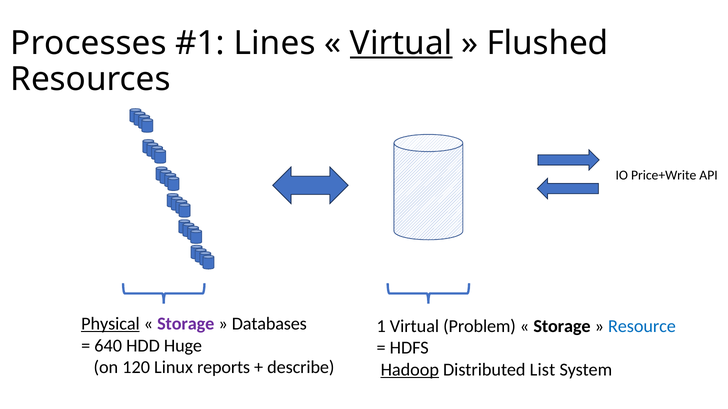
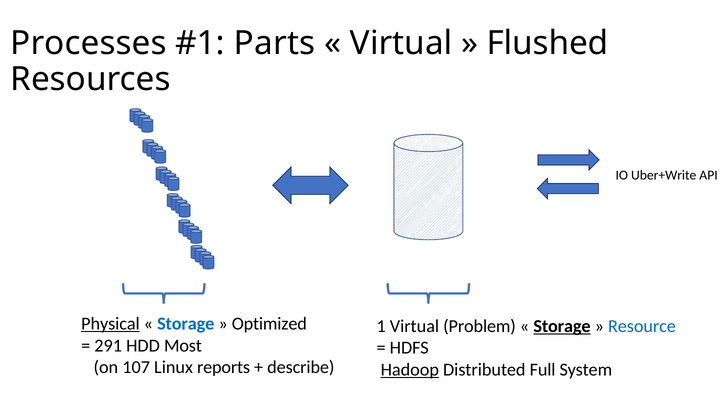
Lines: Lines -> Parts (274, 43)
Virtual underline: present -> none (401, 43)
Price+Write: Price+Write -> Uber+Write (664, 175)
Storage colour: purple -> blue (186, 324)
Databases: Databases -> Optimized (269, 324)
Storage underline: none -> present (562, 326)
640: 640 -> 291 (108, 346)
Huge: Huge -> Most (183, 346)
120: 120 -> 107 (136, 368)
List: List -> Full (543, 370)
